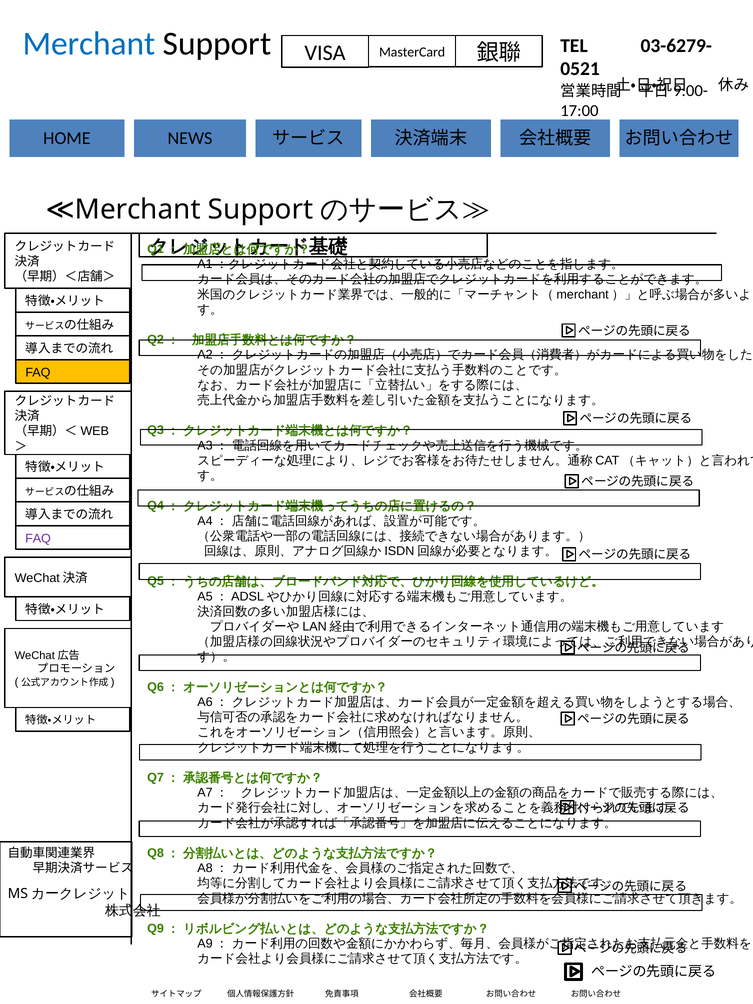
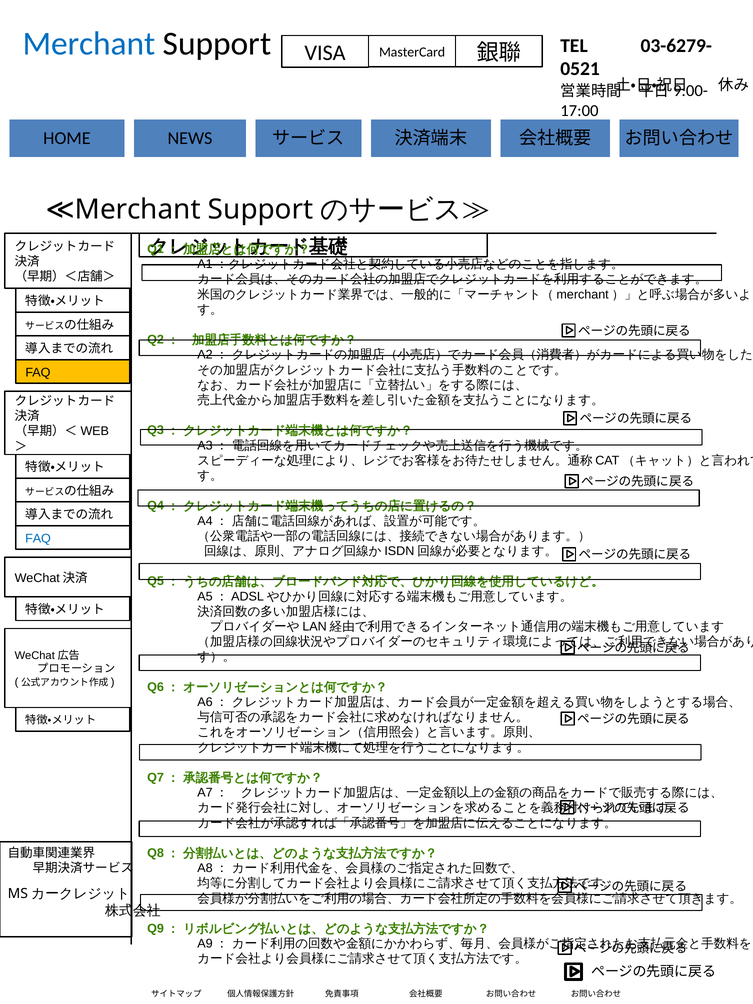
FAQ colour: purple -> blue (38, 538)
